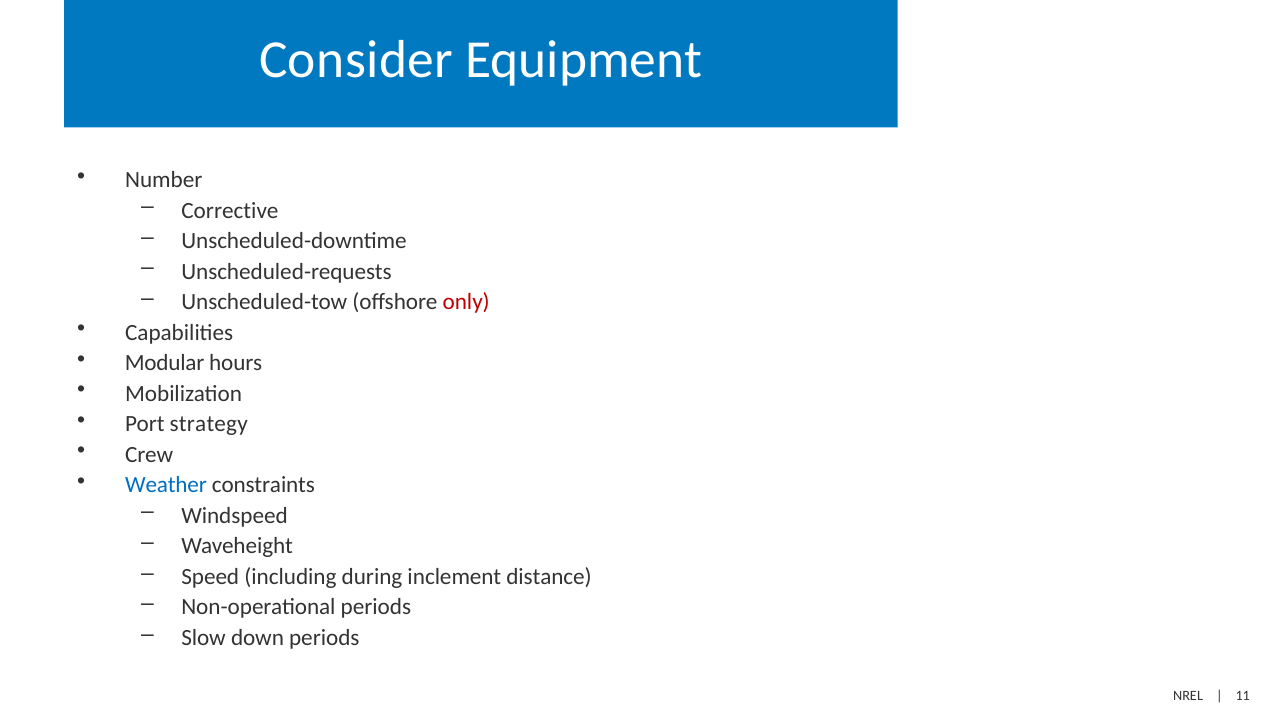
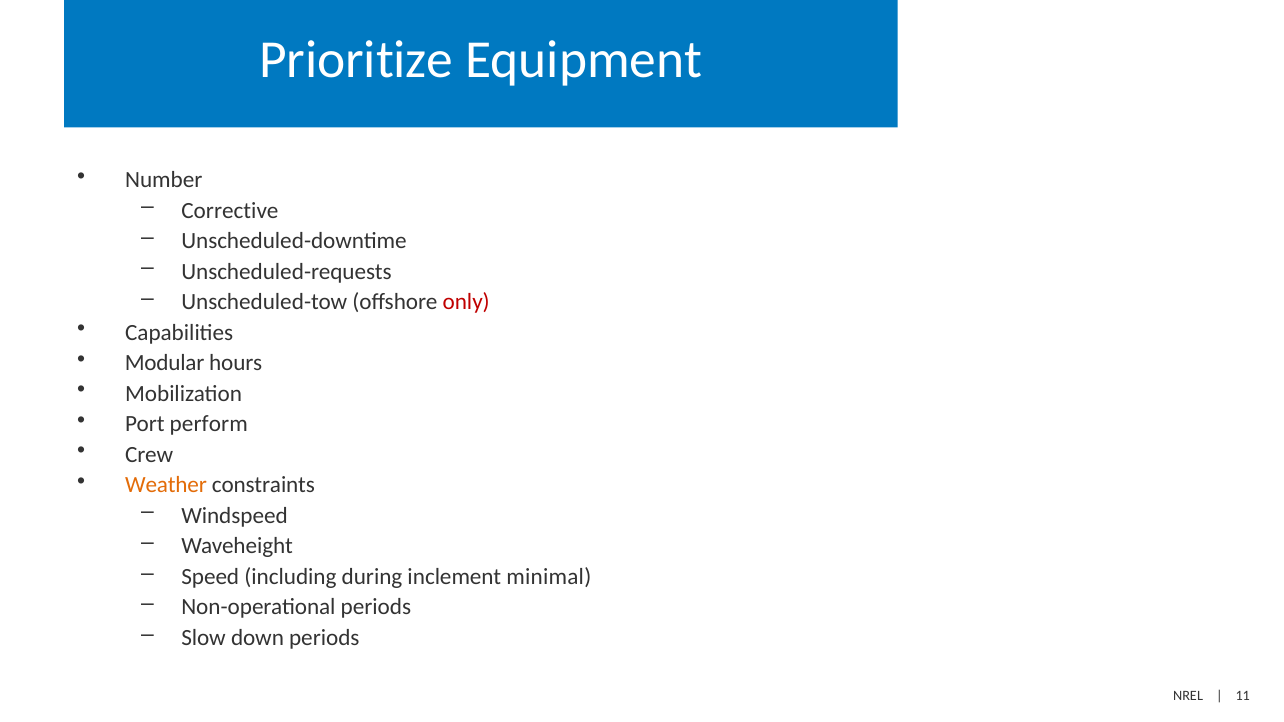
Consider: Consider -> Prioritize (356, 60)
strategy: strategy -> perform (209, 424)
Weather colour: blue -> orange (166, 485)
distance: distance -> minimal (549, 577)
